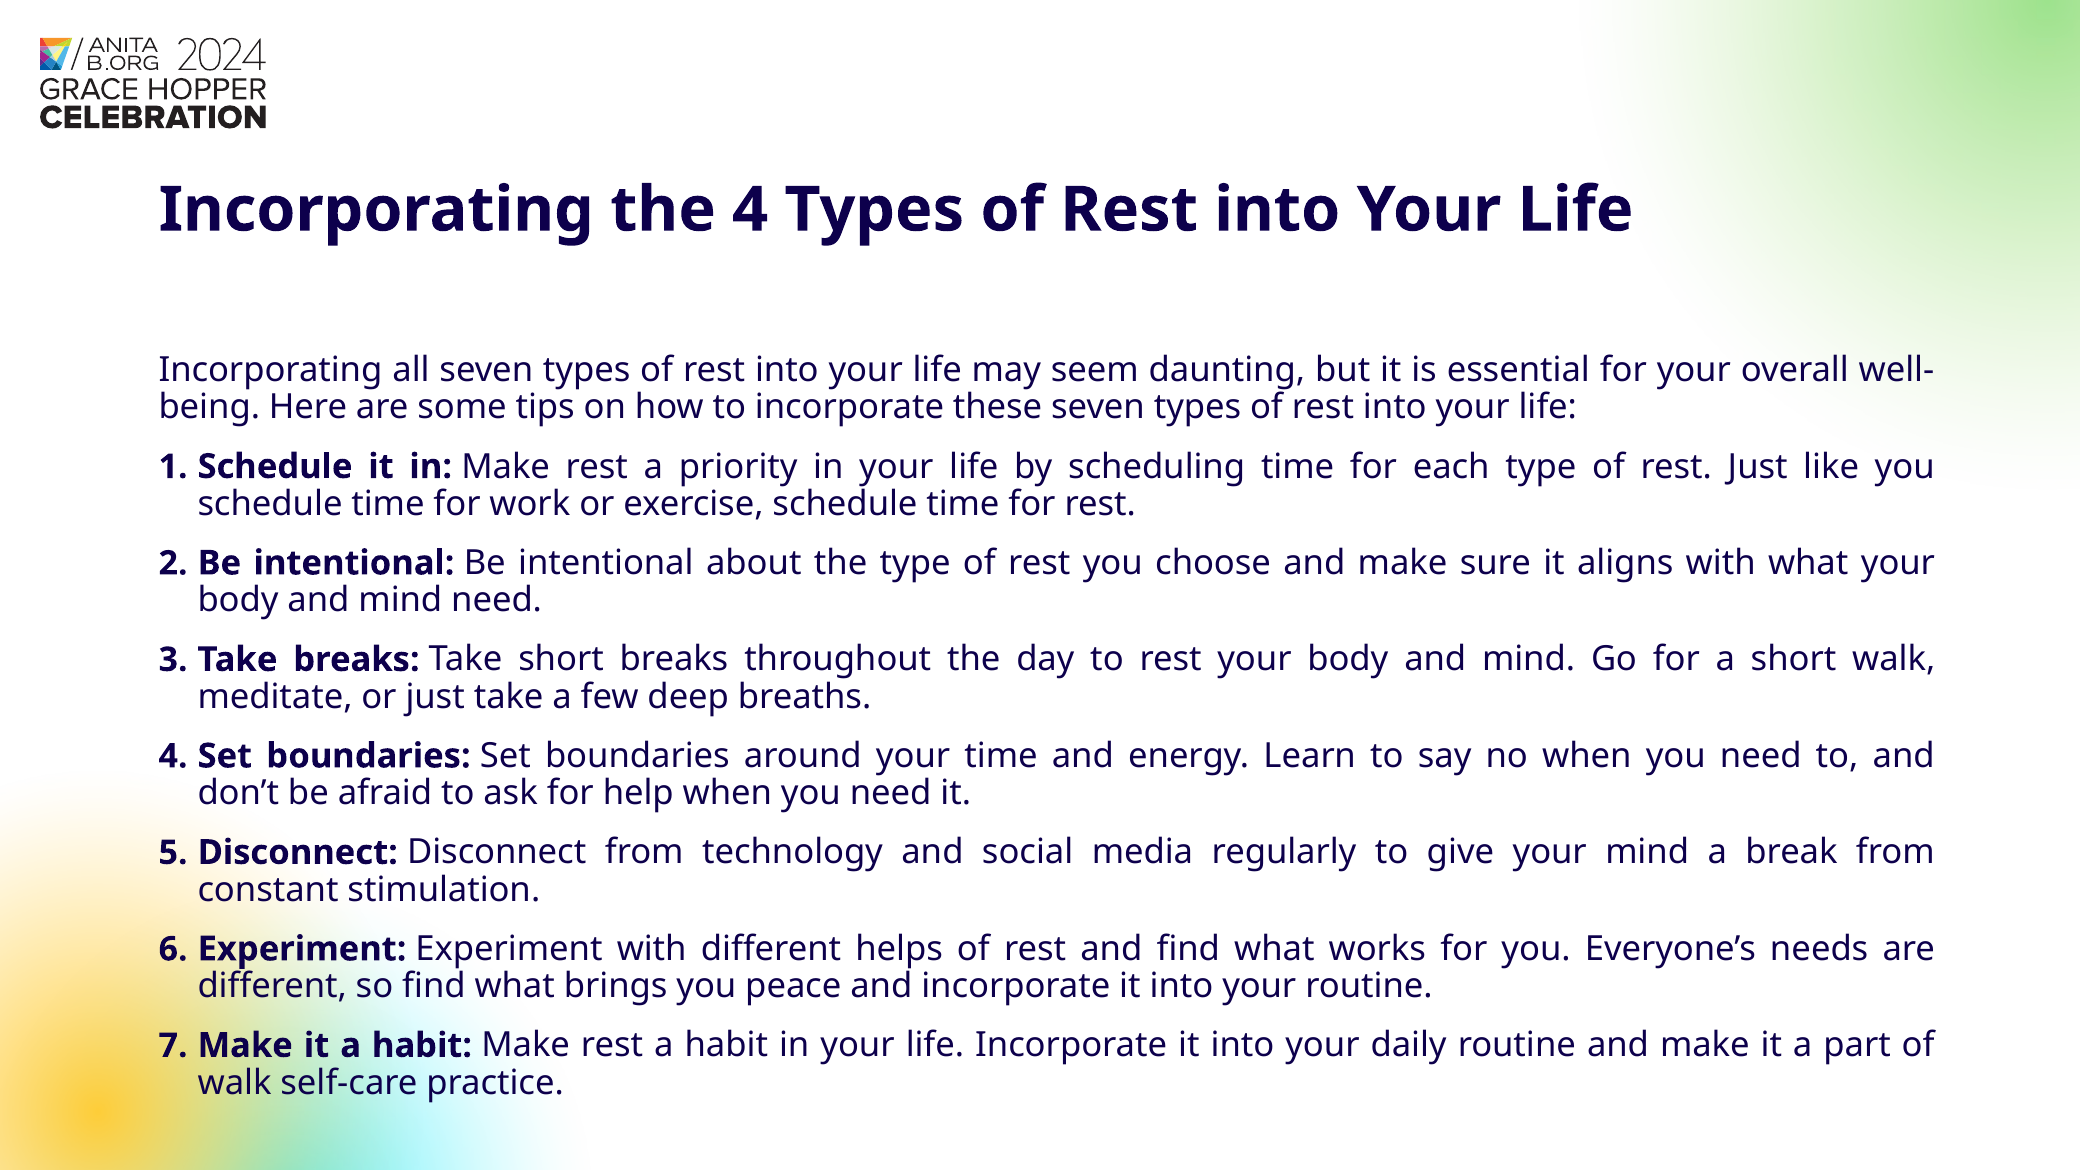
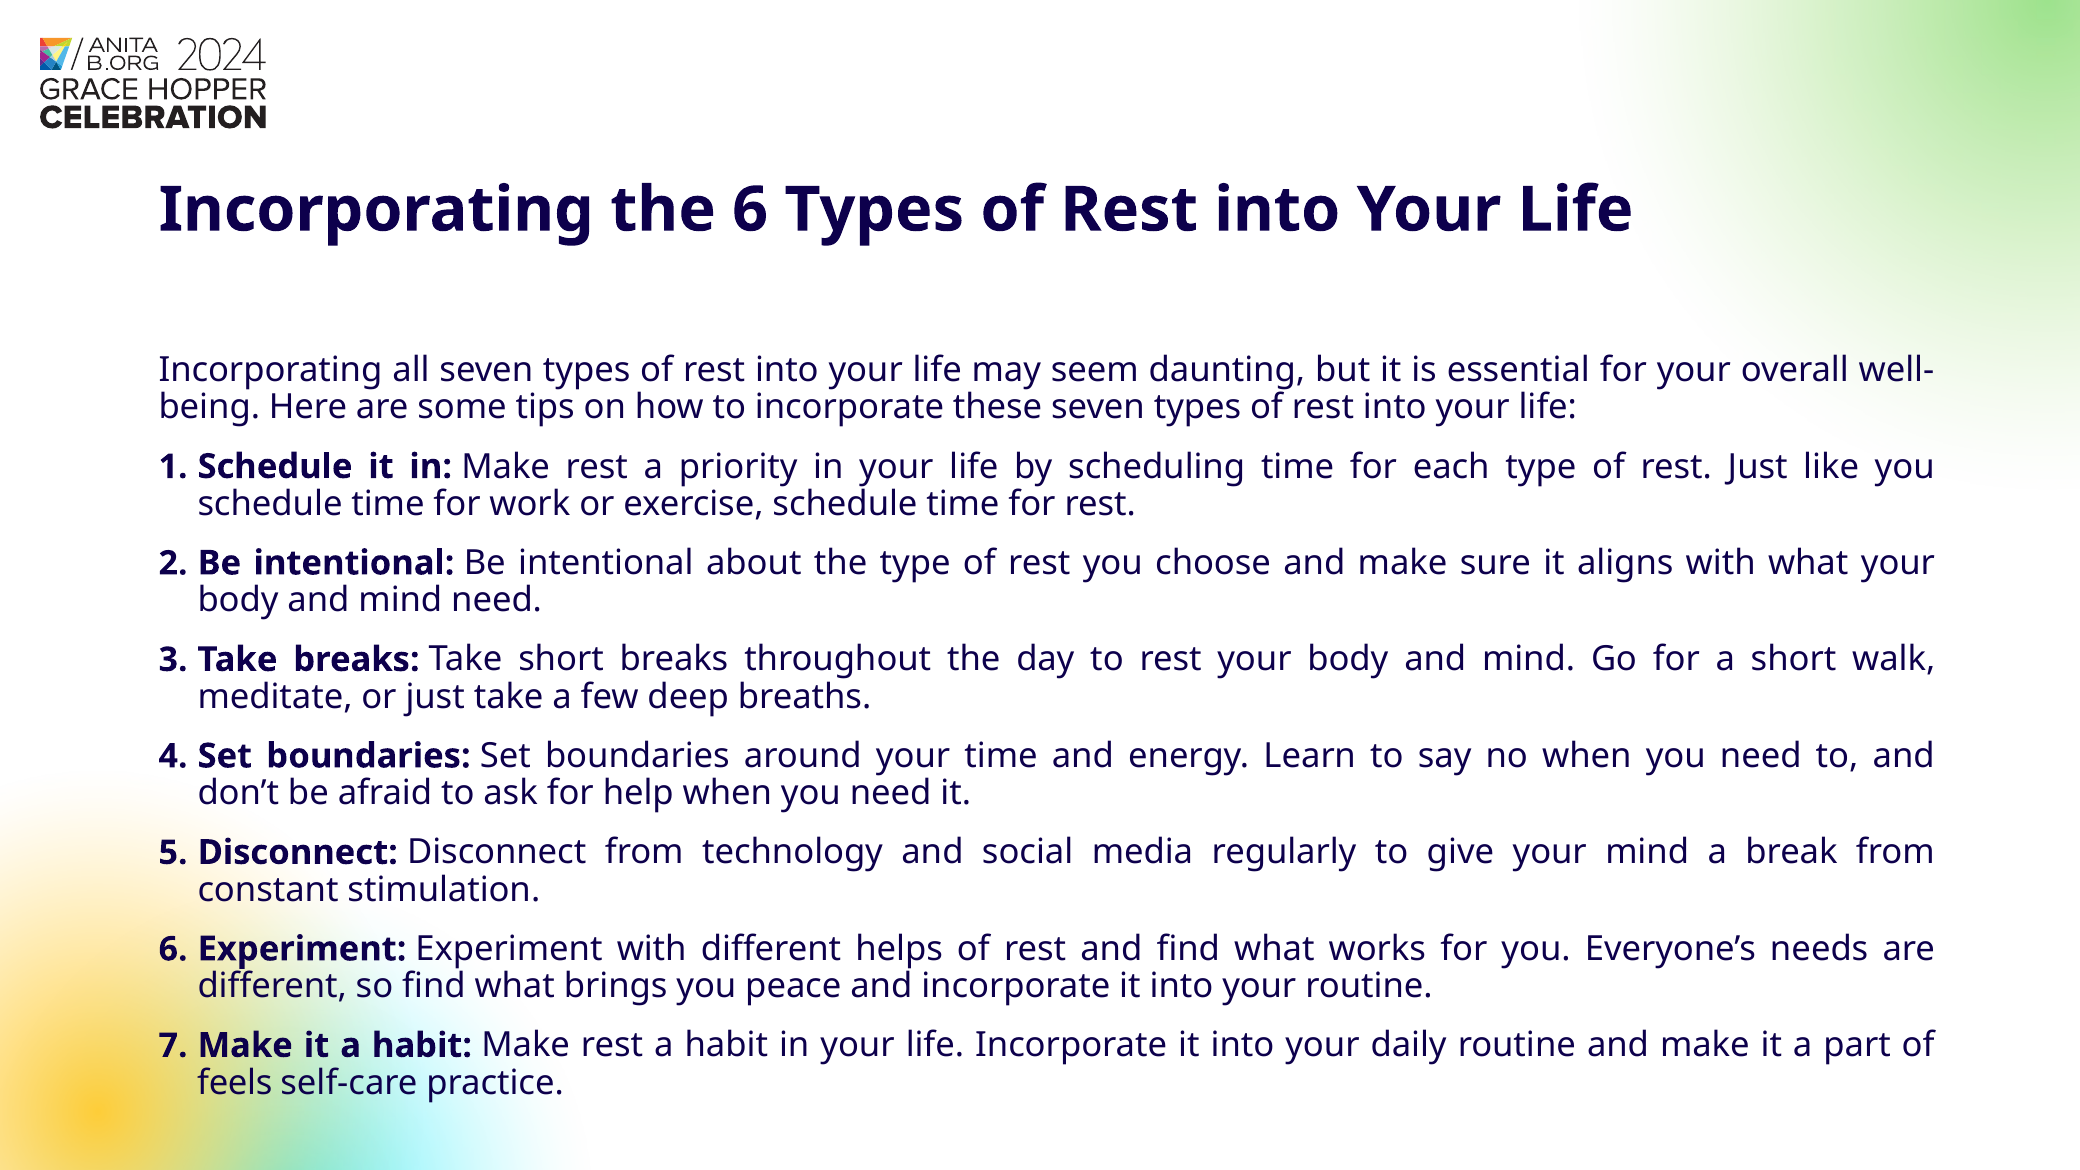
the 4: 4 -> 6 (750, 210)
walk: walk -> feels (235, 1083)
